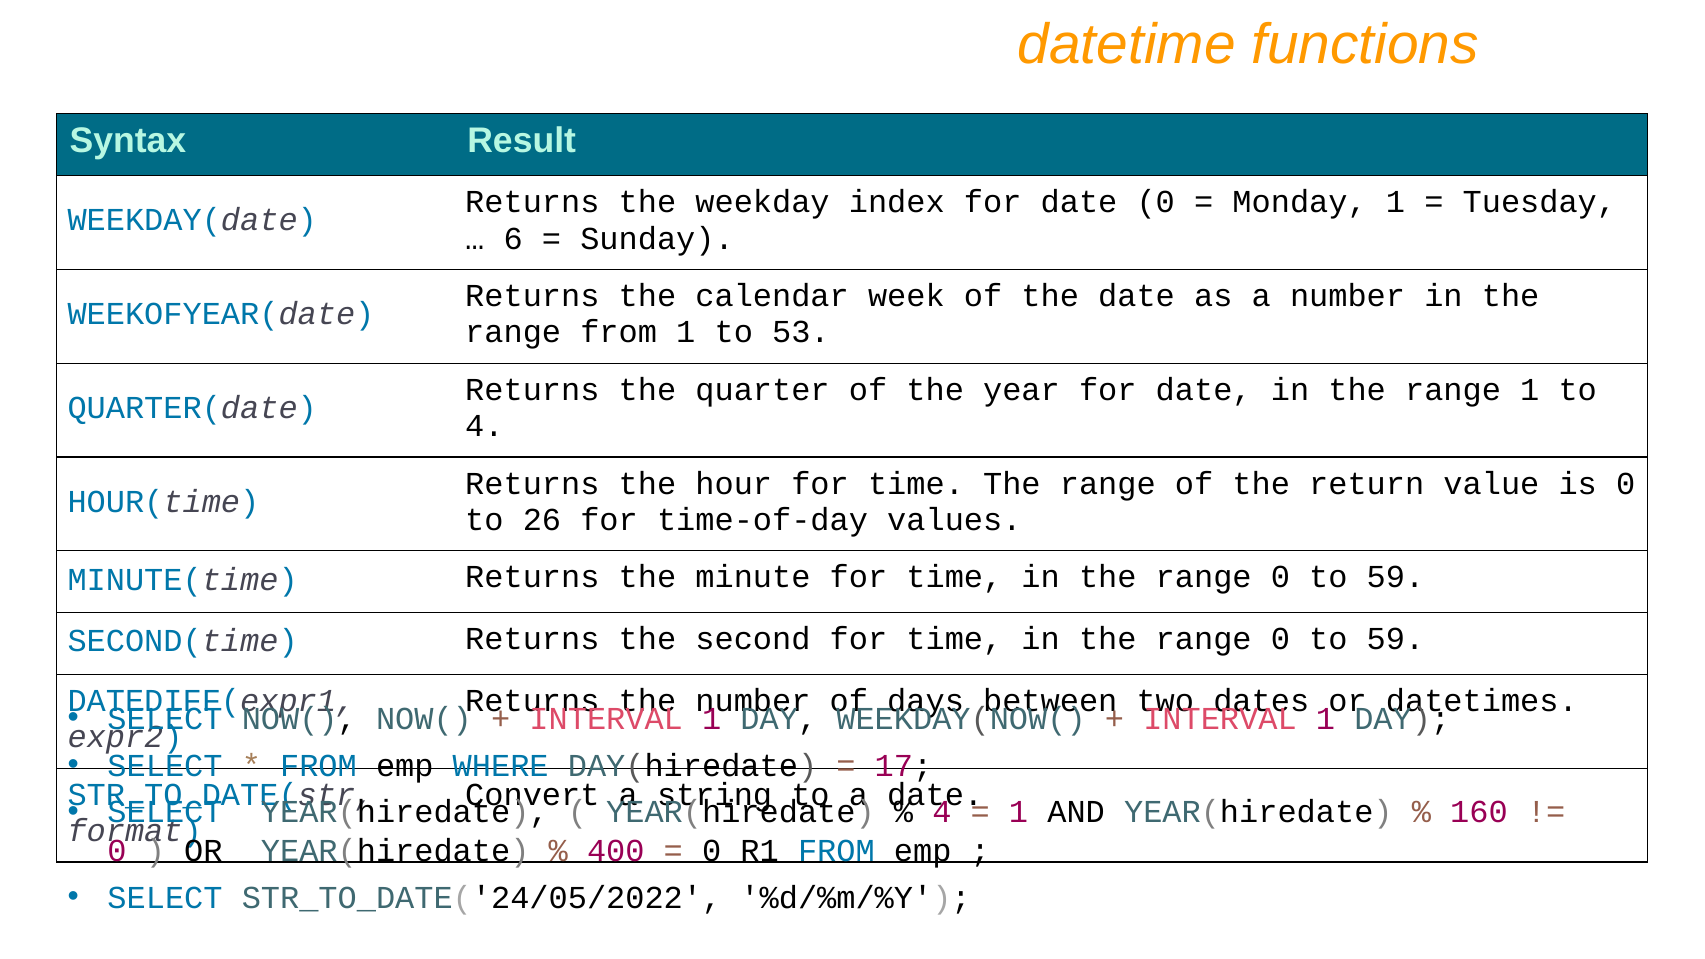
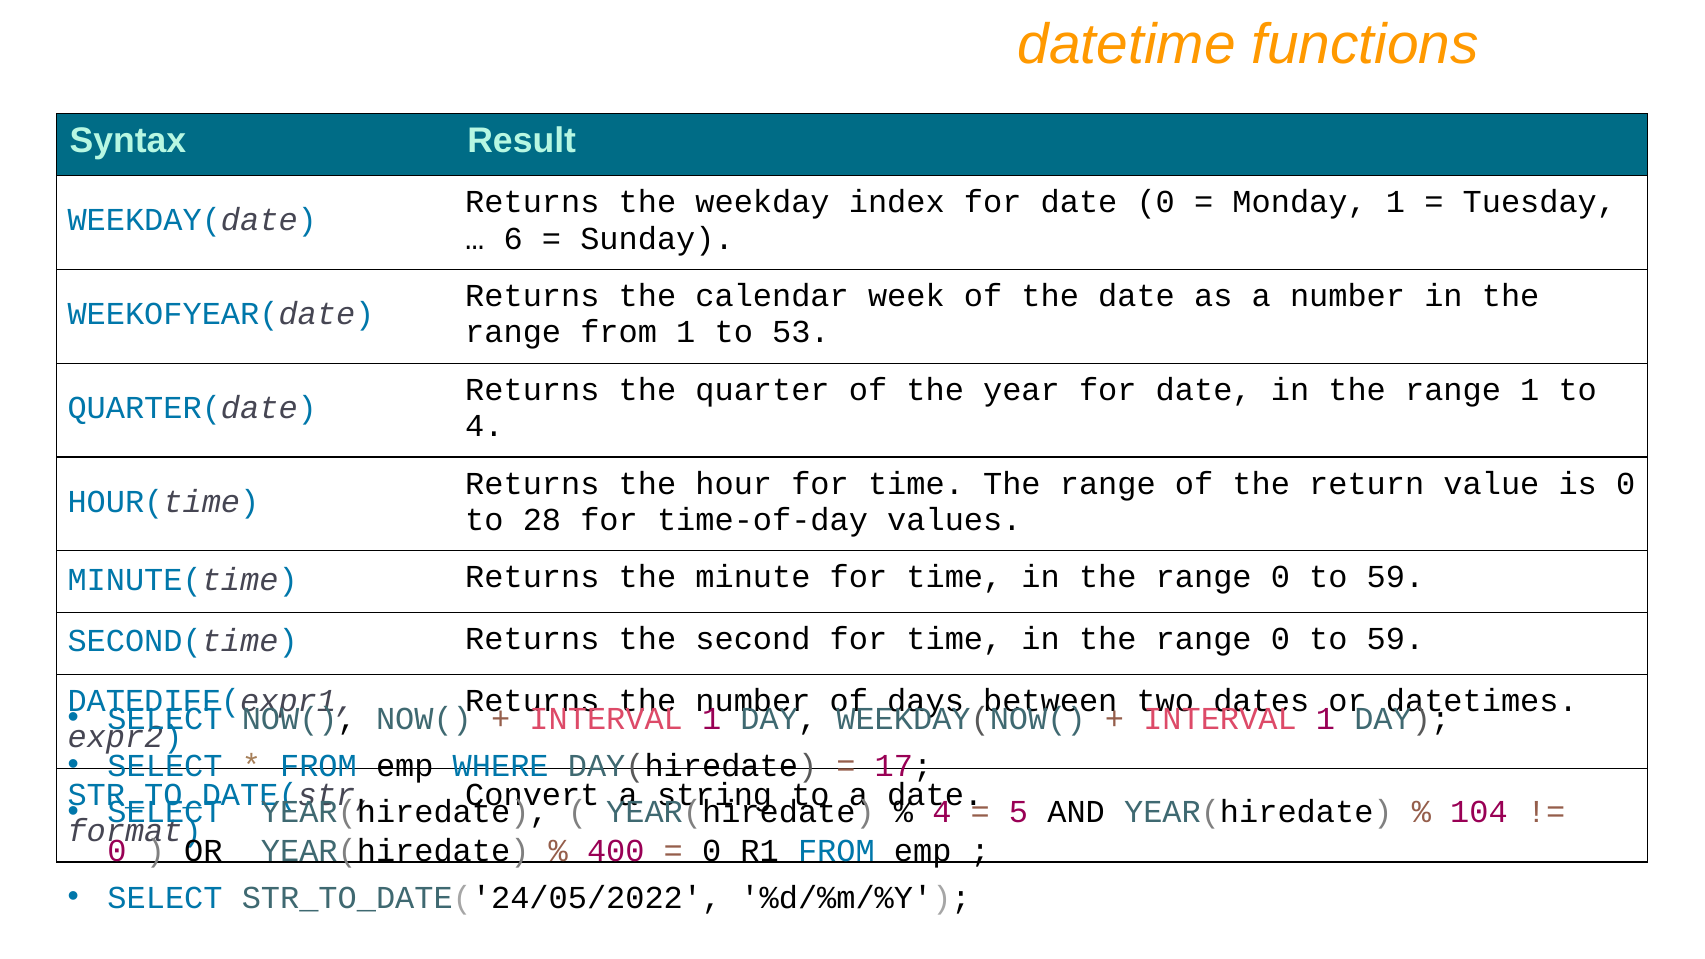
26: 26 -> 28 (542, 520)
1: 1 -> 5 (1019, 812)
160: 160 -> 104 (1479, 812)
